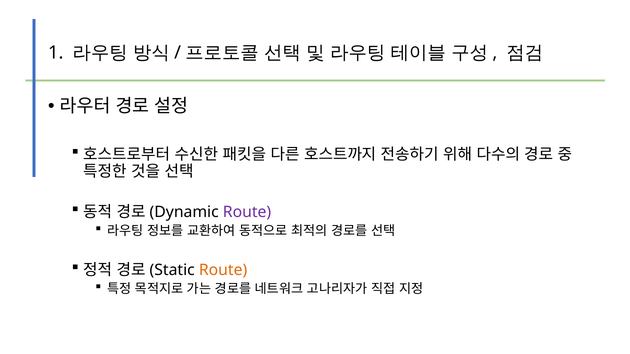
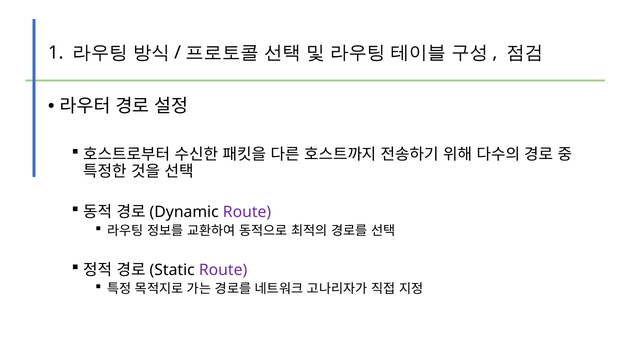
Route colour: orange -> purple (223, 270)
